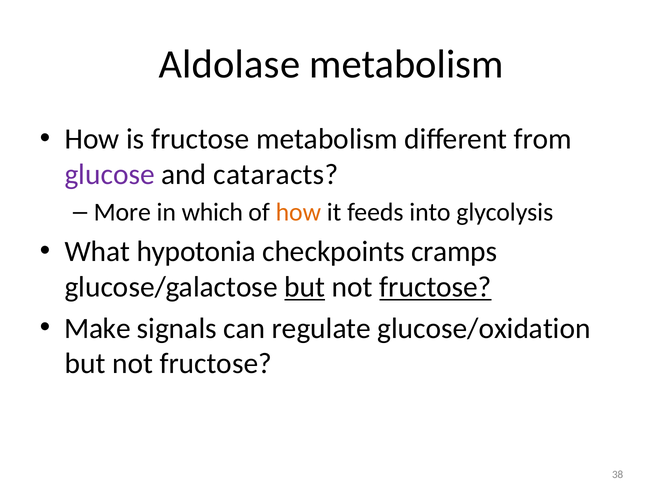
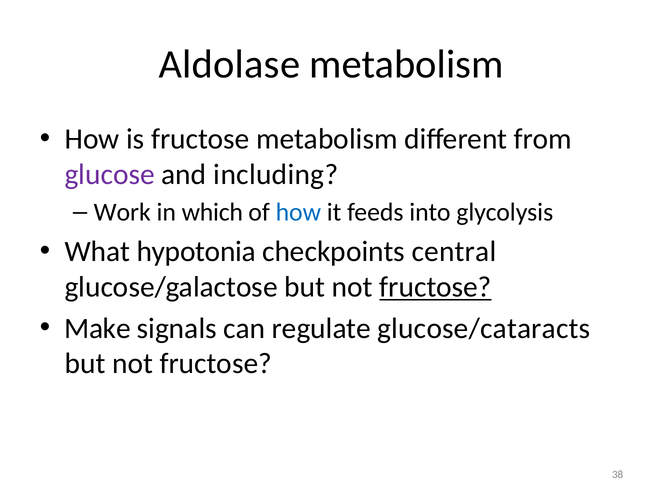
cataracts: cataracts -> including (276, 174)
More: More -> Work (122, 213)
how colour: orange -> blue (298, 213)
cramps: cramps -> central (454, 252)
but underline: present -> none (305, 287)
glucose/oxidation: glucose/oxidation -> glucose/cataracts (484, 328)
